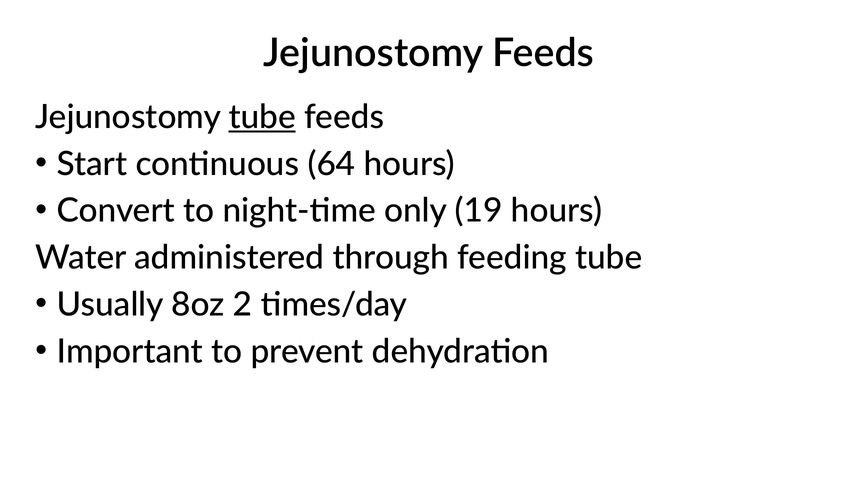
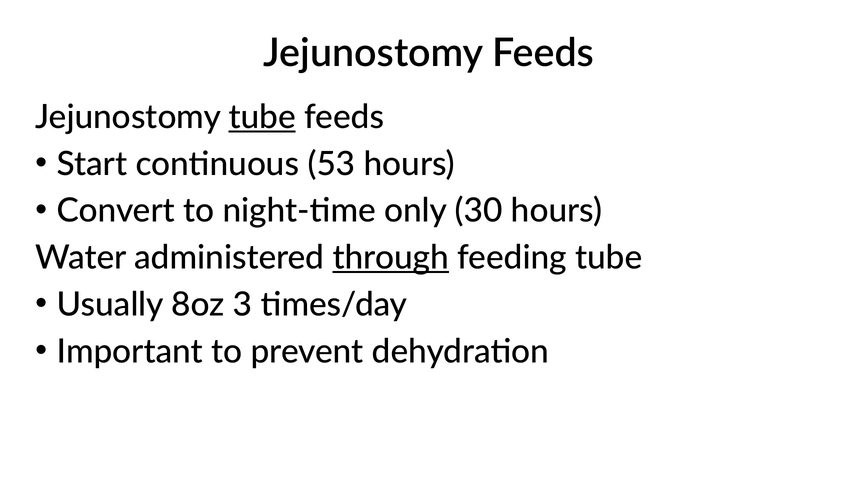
64: 64 -> 53 (331, 164)
19: 19 -> 30 (479, 211)
through underline: none -> present (391, 258)
2: 2 -> 3 (243, 304)
